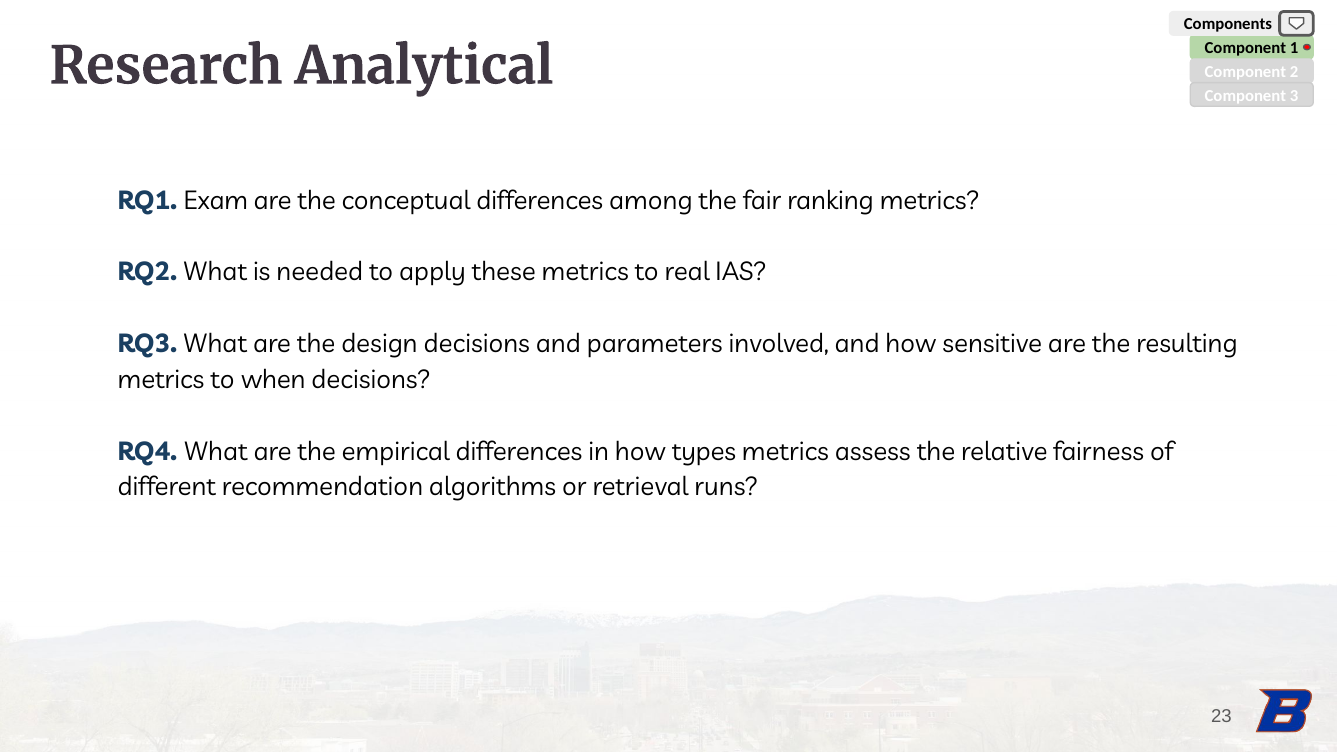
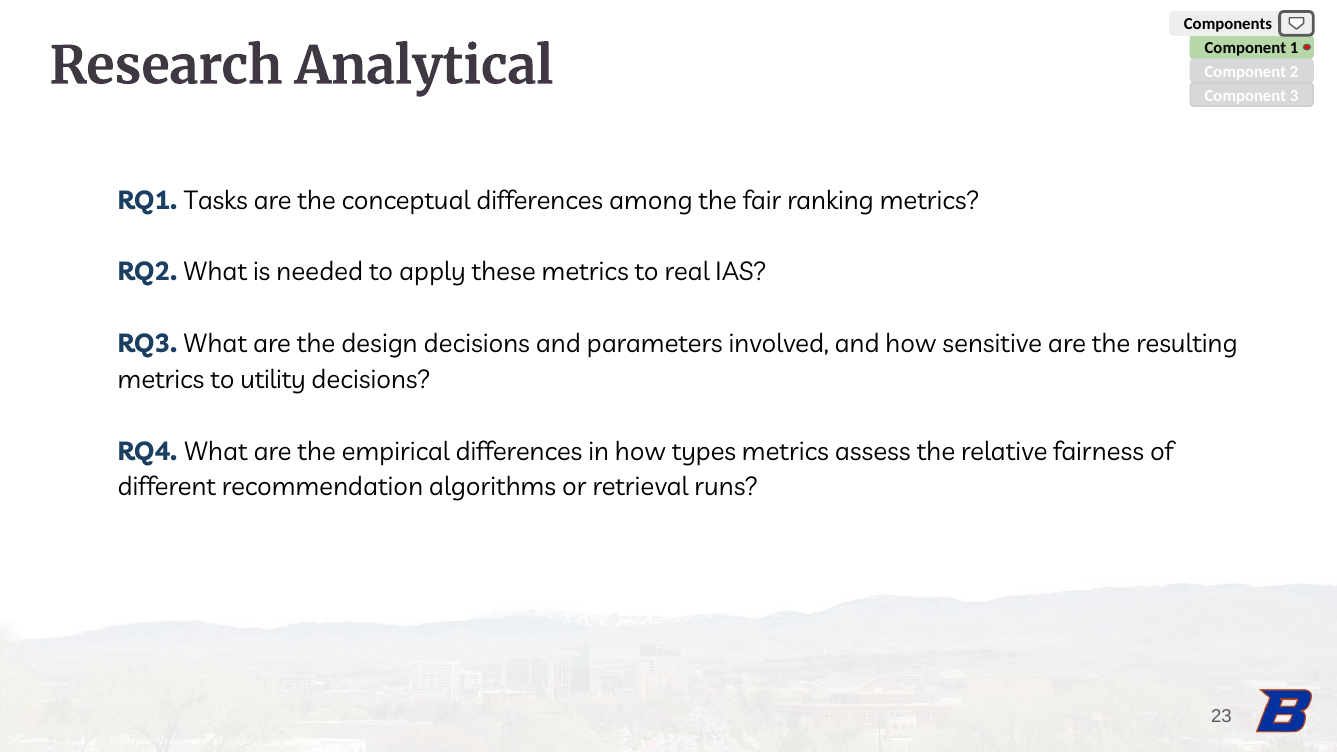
Exam: Exam -> Tasks (216, 201)
when: when -> utility (273, 380)
